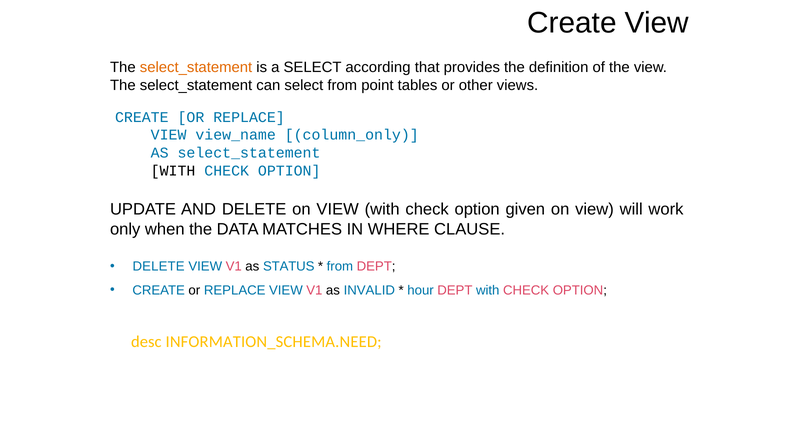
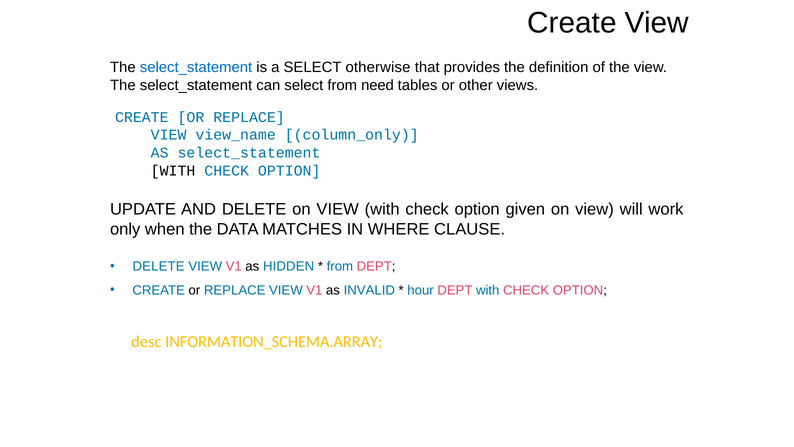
select_statement colour: orange -> blue (196, 67)
according: according -> otherwise (378, 67)
point: point -> need (377, 85)
STATUS: STATUS -> HIDDEN (289, 266)
INFORMATION_SCHEMA.NEED: INFORMATION_SCHEMA.NEED -> INFORMATION_SCHEMA.ARRAY (274, 342)
